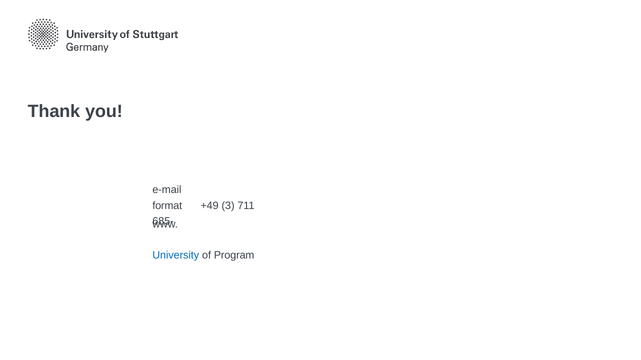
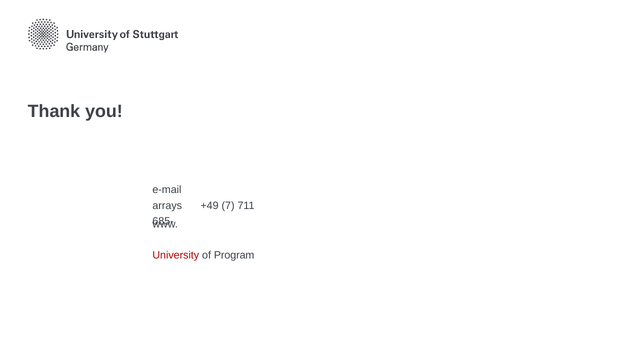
format: format -> arrays (167, 206)
3: 3 -> 7 (228, 206)
University colour: blue -> red (176, 256)
